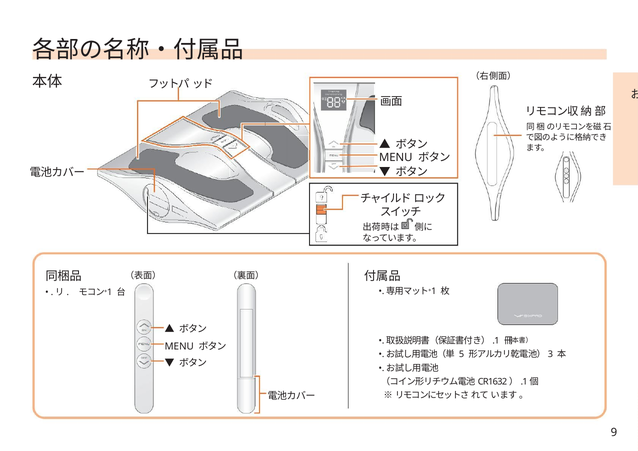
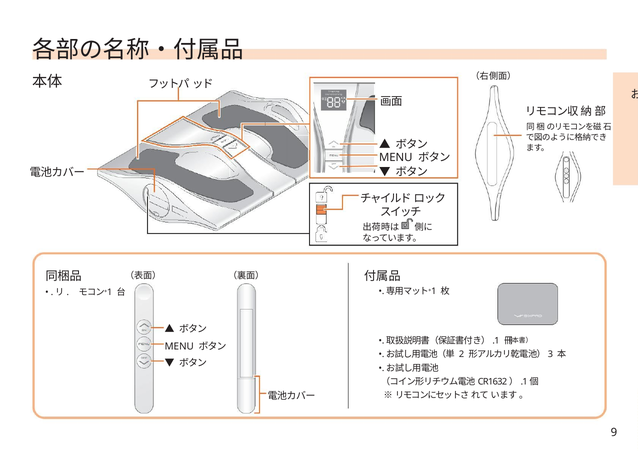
5: 5 -> 2 (462, 355)
